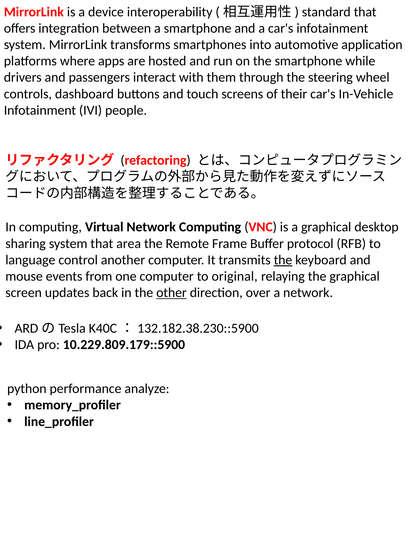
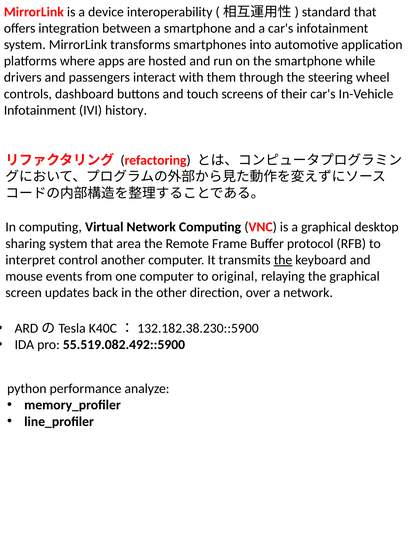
people: people -> history (126, 110)
language: language -> interpret (30, 260)
other underline: present -> none (171, 293)
10.229.809.179::5900: 10.229.809.179::5900 -> 55.519.082.492::5900 (124, 345)
